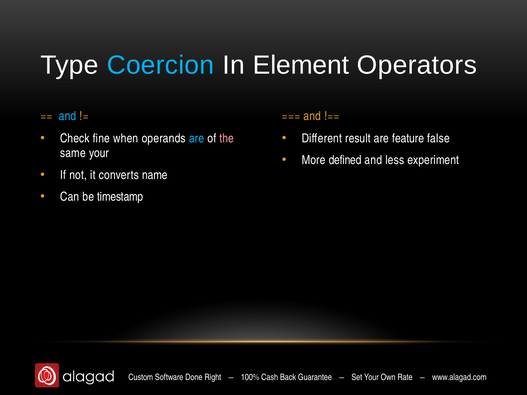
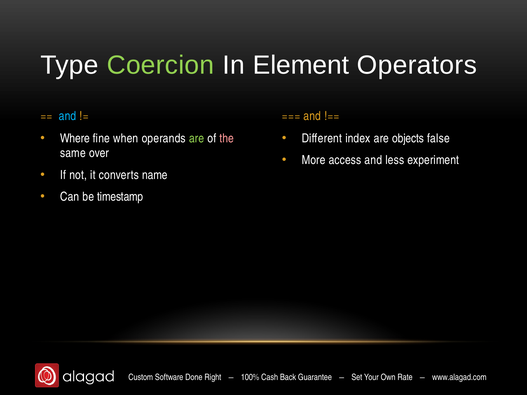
Coercion colour: light blue -> light green (160, 65)
Check: Check -> Where (75, 138)
are colour: light blue -> light green (197, 138)
result: result -> index (358, 138)
feature: feature -> objects (408, 138)
same your: your -> over (99, 153)
defined: defined -> access (345, 160)
